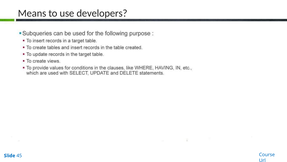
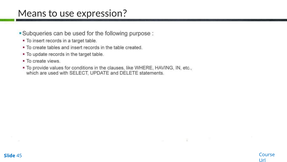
developers: developers -> expression (102, 13)
